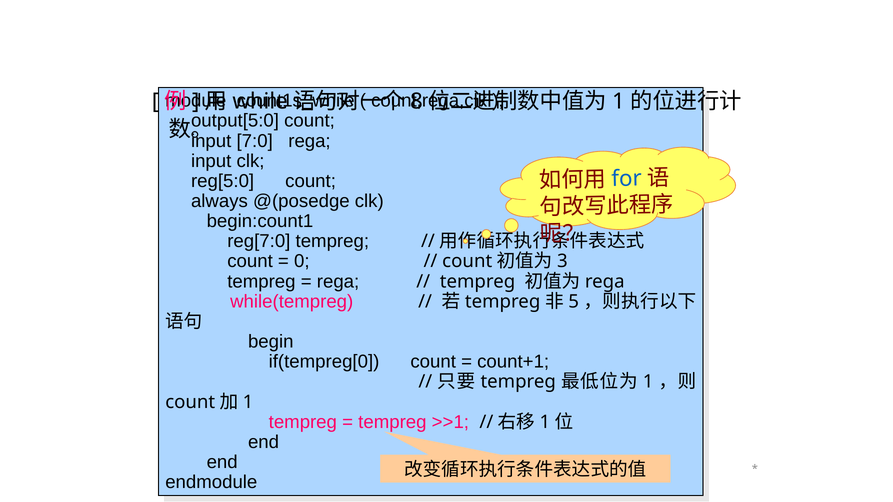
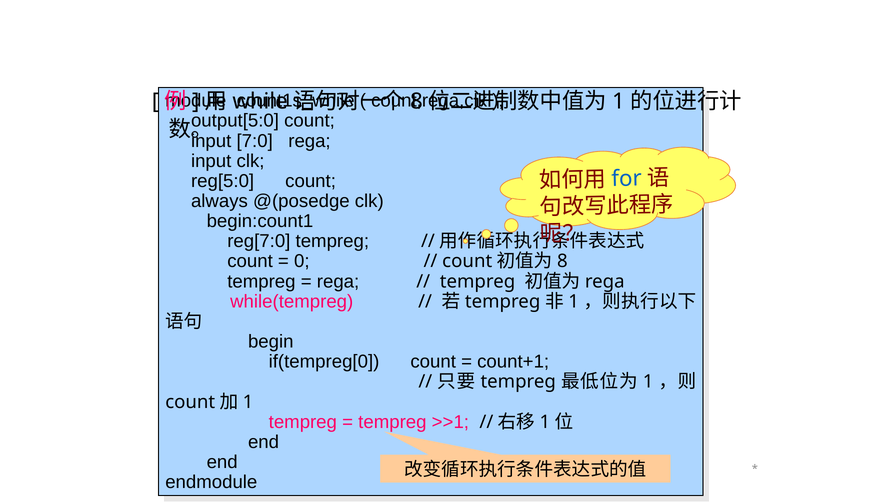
3: 3 -> 8 (562, 262)
5: 5 -> 1 (574, 302)
